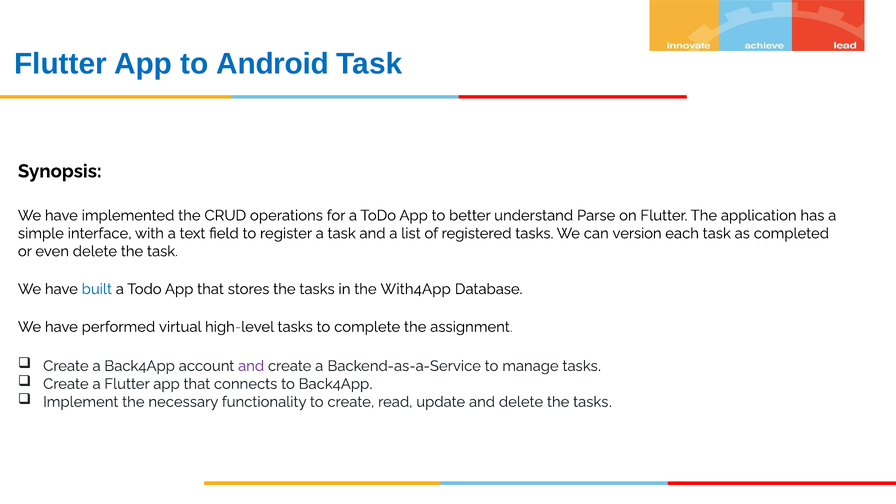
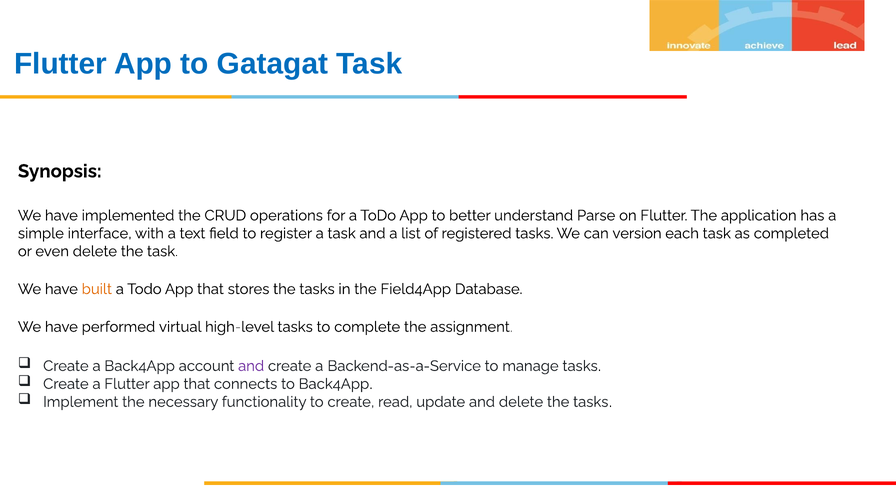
Android: Android -> Gatagat (272, 64)
built colour: blue -> orange (97, 289)
With4App: With4App -> Field4App (416, 289)
